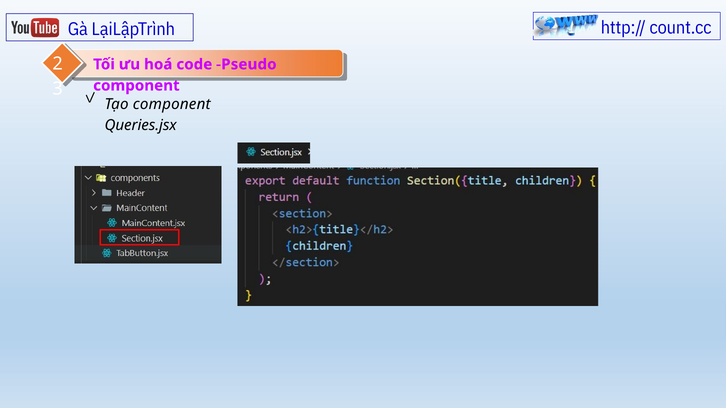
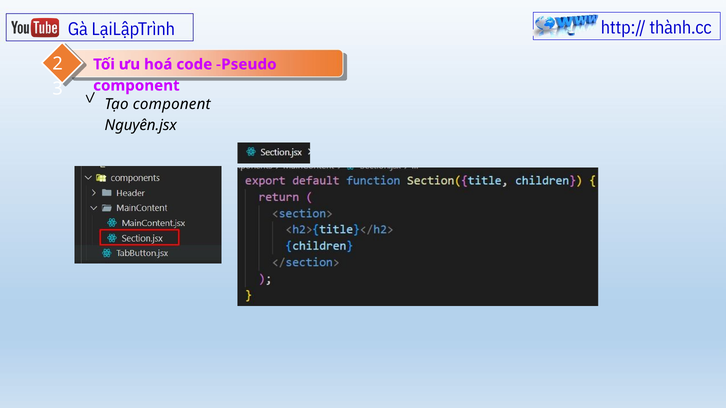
count.cc: count.cc -> thành.cc (681, 28)
Queries.jsx: Queries.jsx -> Nguyên.jsx (141, 125)
